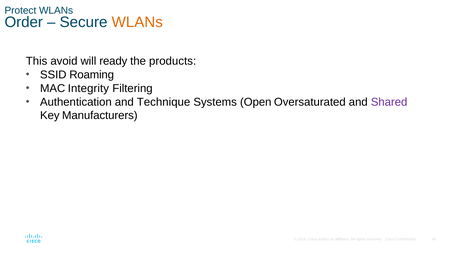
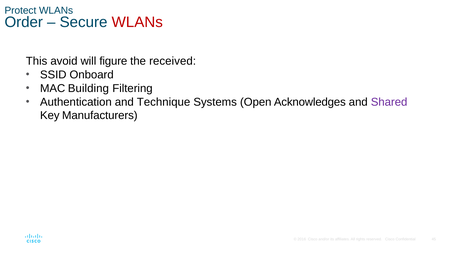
WLANs colour: orange -> red (137, 22)
ready: ready -> figure (113, 61)
products: products -> received (173, 61)
Roaming: Roaming -> Onboard (92, 75)
Integrity: Integrity -> Building (88, 88)
Oversaturated: Oversaturated -> Acknowledges (310, 102)
